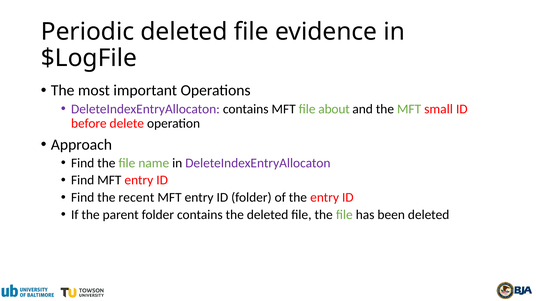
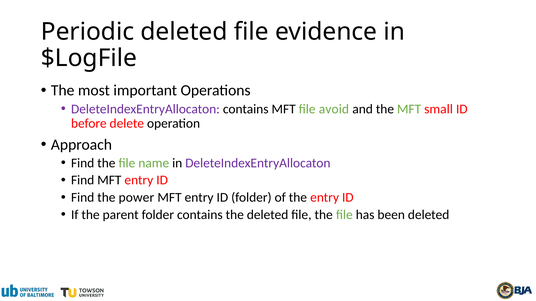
about: about -> avoid (334, 109)
recent: recent -> power (136, 198)
